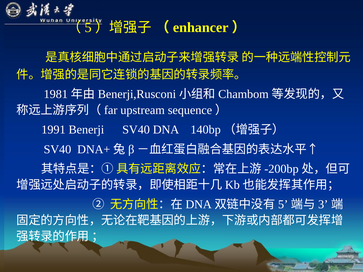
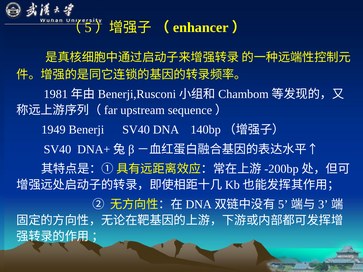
1991: 1991 -> 1949 (53, 130)
